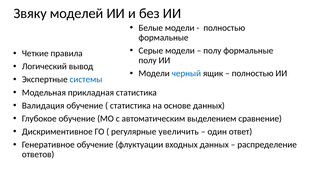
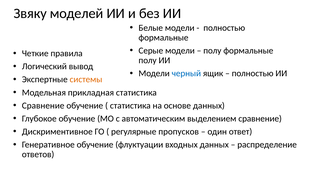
системы colour: blue -> orange (86, 79)
Валидация: Валидация -> Сравнение (43, 106)
увеличить: увеличить -> пропусков (179, 132)
